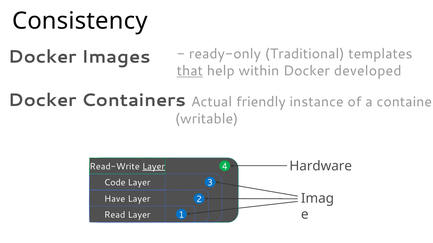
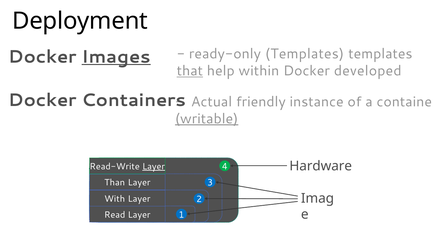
Consistency: Consistency -> Deployment (80, 21)
ready-only Traditional: Traditional -> Templates (305, 54)
Images underline: none -> present (116, 57)
writable underline: none -> present (207, 119)
Code: Code -> Than (115, 183)
Have: Have -> With (115, 199)
